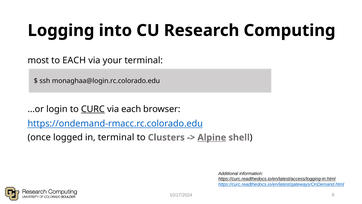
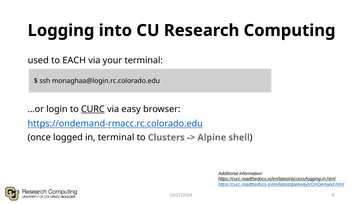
most: most -> used (38, 60)
via each: each -> easy (131, 109)
Alpine underline: present -> none (212, 137)
